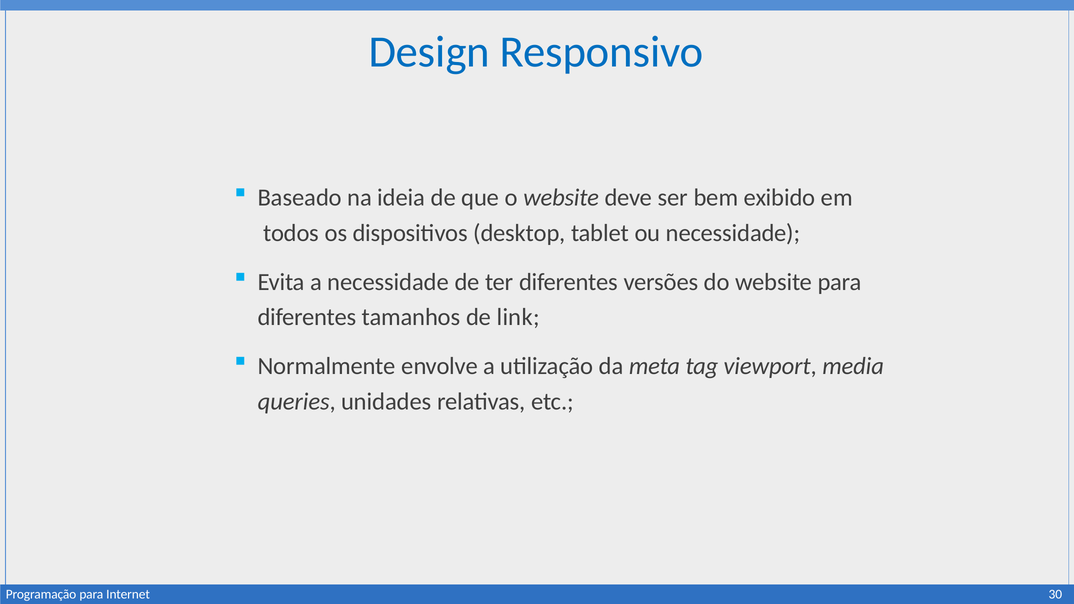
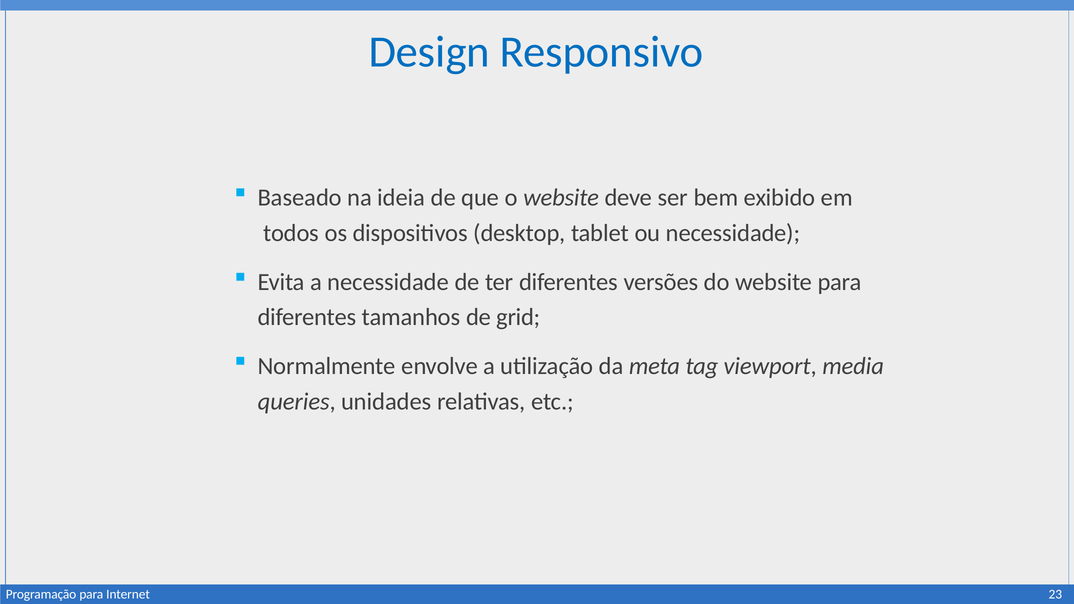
link: link -> grid (518, 317)
30: 30 -> 23 (1055, 594)
